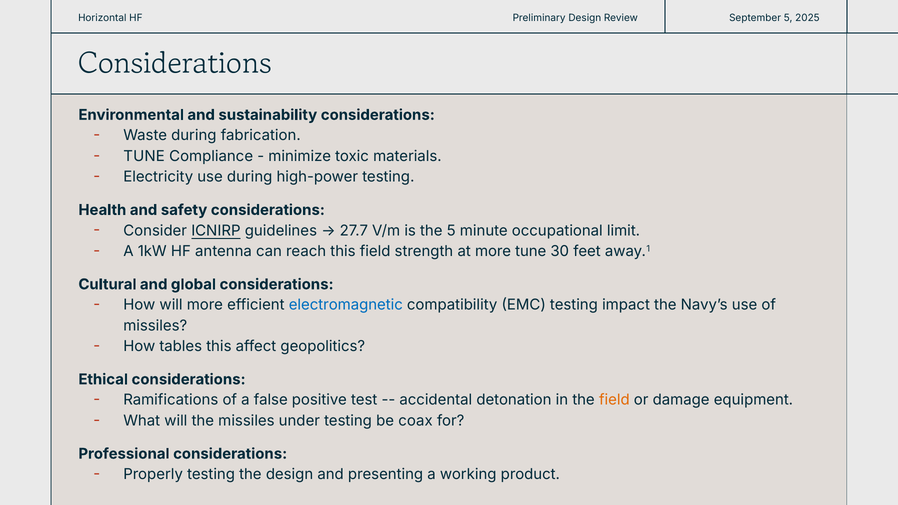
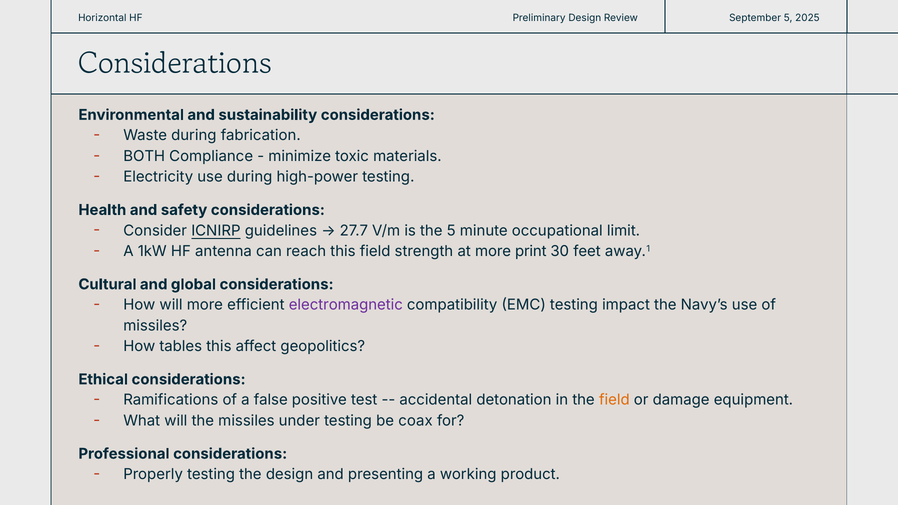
TUNE: TUNE -> BOTH (144, 156)
more tune: tune -> print (531, 251)
electromagnetic colour: blue -> purple (346, 305)
